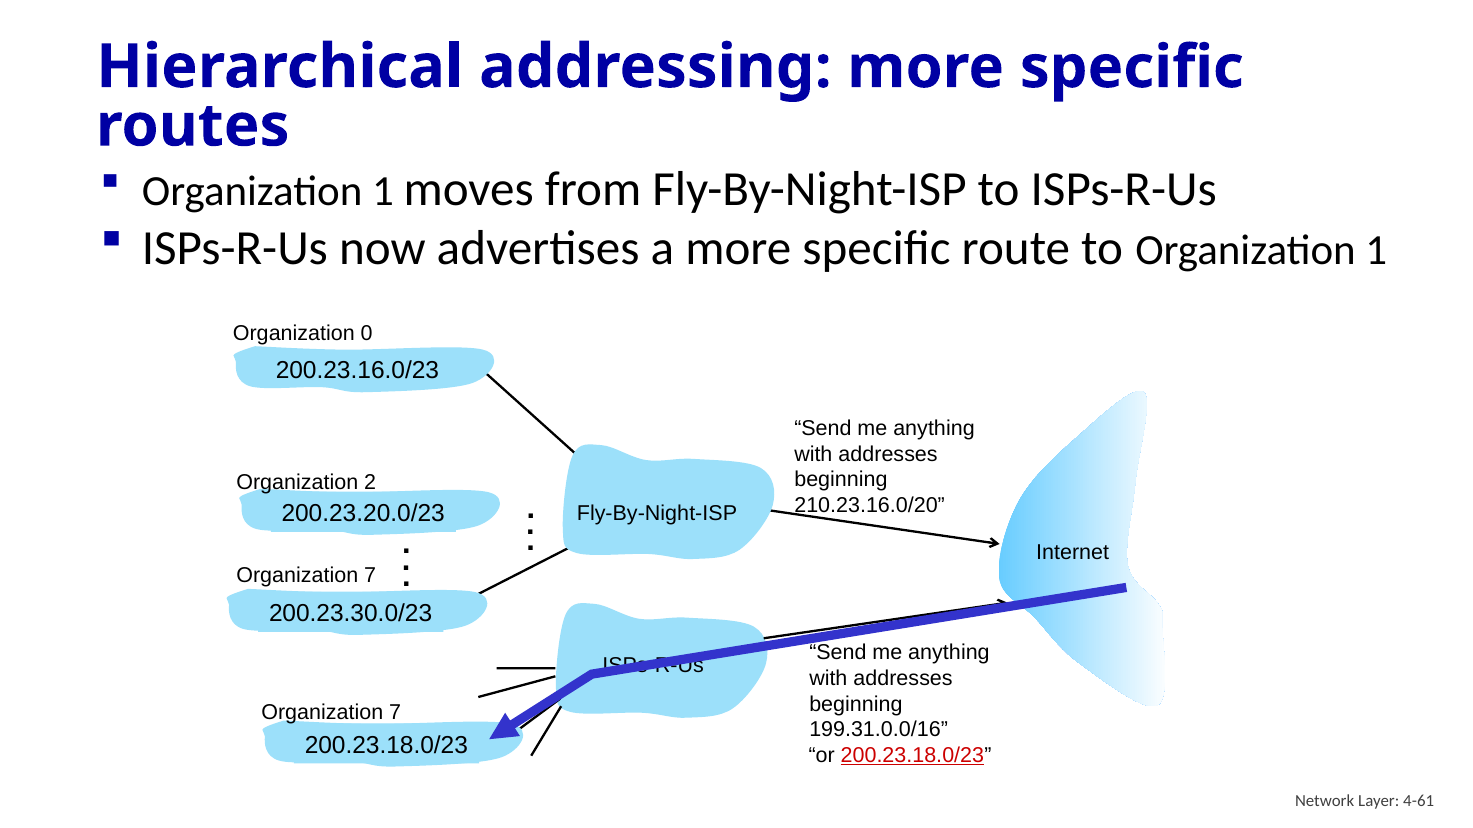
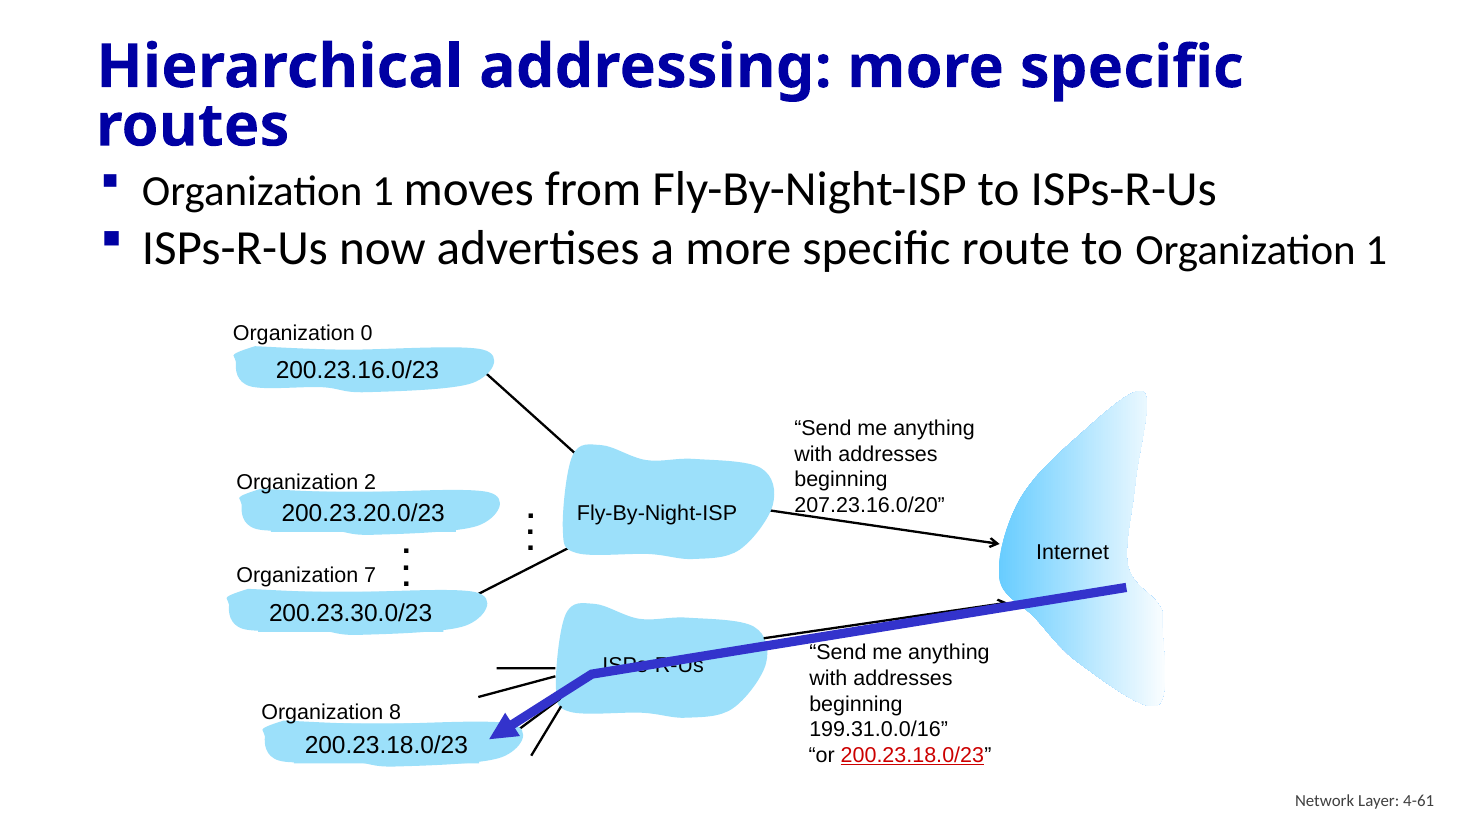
210.23.16.0/20: 210.23.16.0/20 -> 207.23.16.0/20 (870, 506)
7: 7 -> 8 (395, 713)
